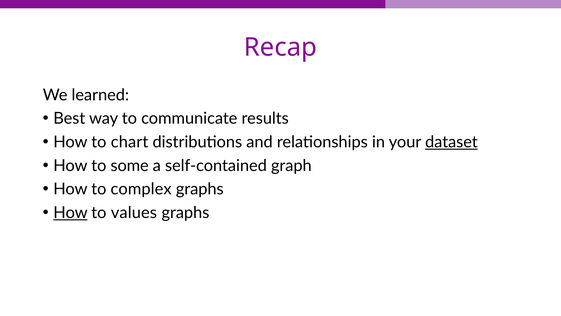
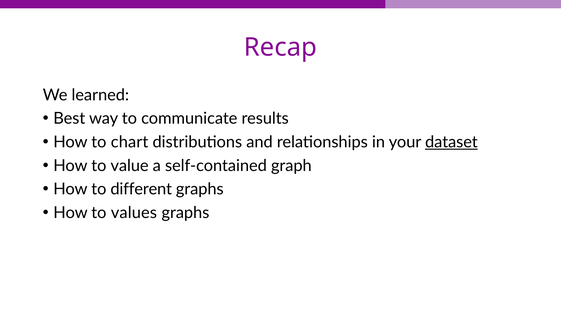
some: some -> value (130, 165)
complex: complex -> different (141, 189)
How underline: present -> none (70, 212)
